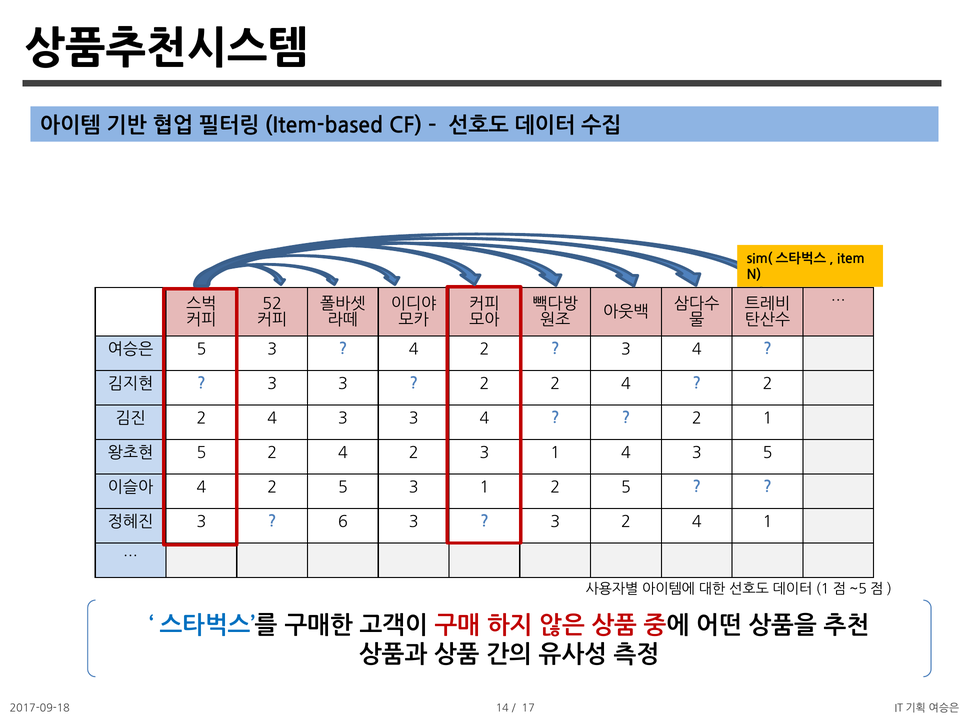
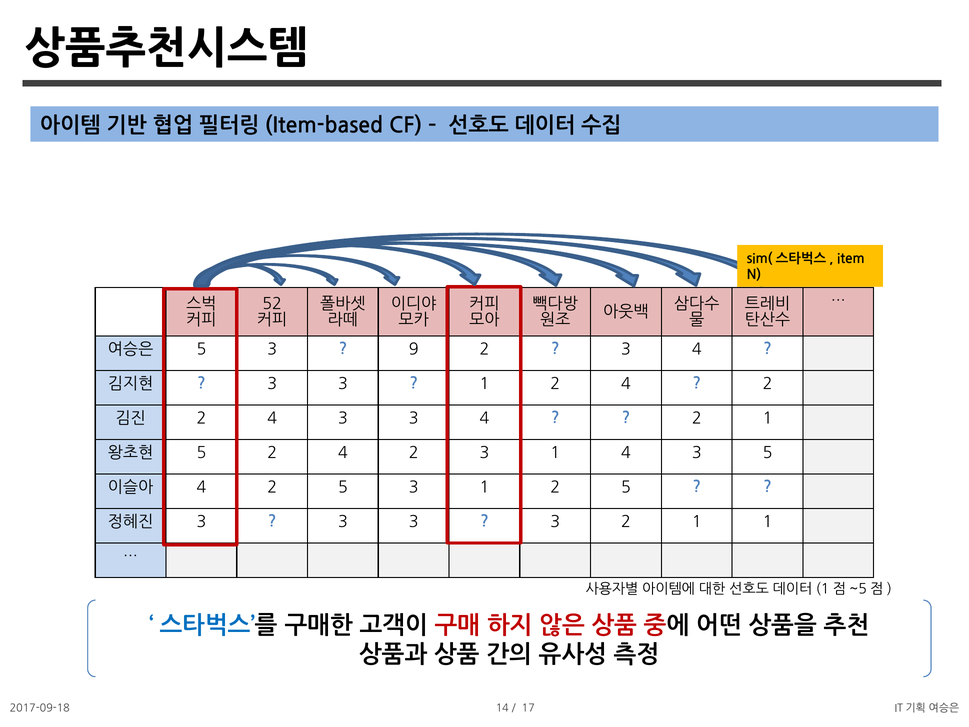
4: 4 -> 9 (414, 349)
2: 2 -> 1 (484, 384)
6: 6 -> 3 (343, 522)
3 2 4: 4 -> 1 (697, 522)
